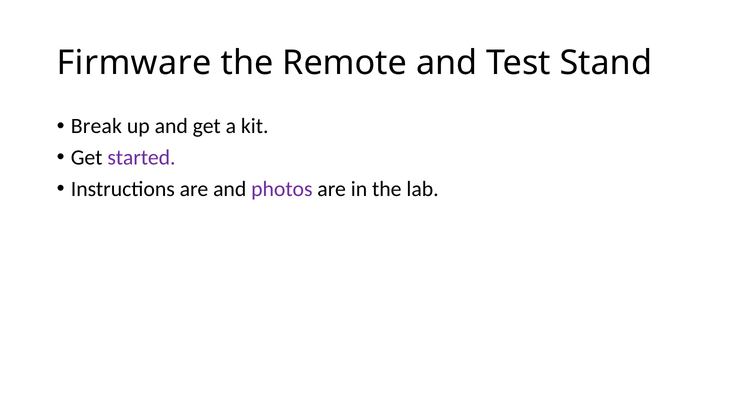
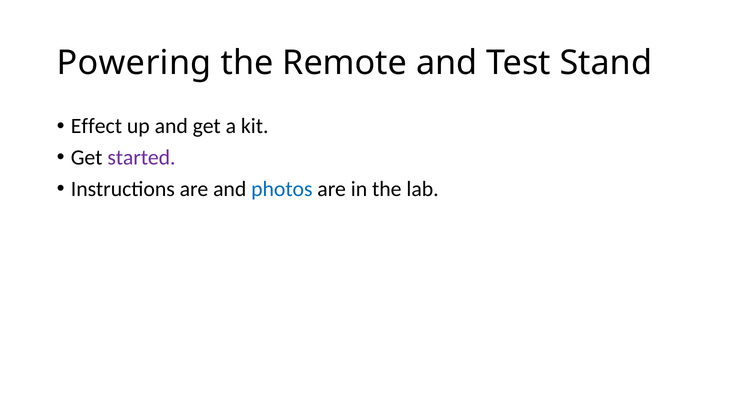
Firmware: Firmware -> Powering (134, 63)
Break: Break -> Effect (96, 126)
photos colour: purple -> blue (282, 189)
